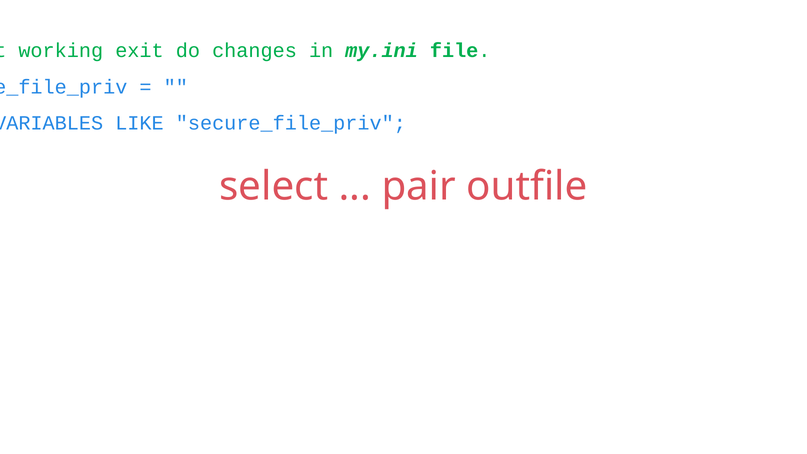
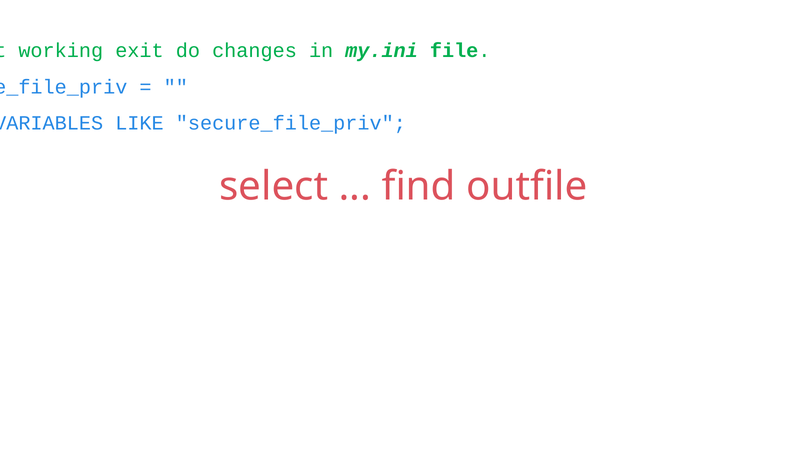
pair: pair -> find (419, 186)
